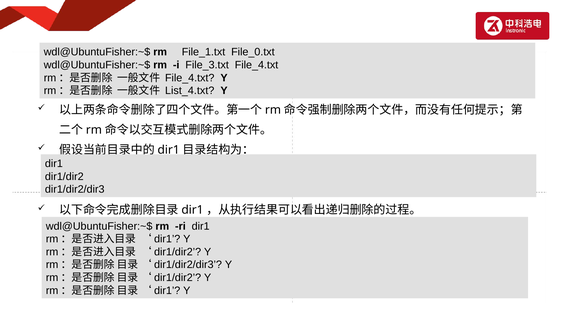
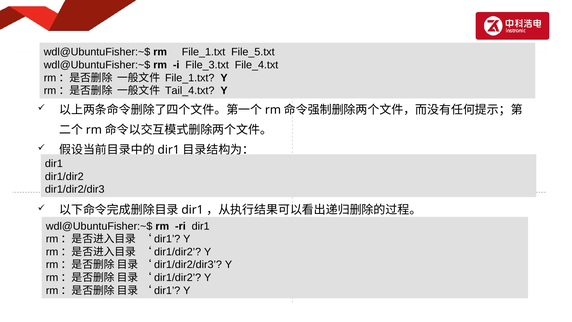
File_0.txt: File_0.txt -> File_5.txt (253, 52)
File_4.txt: File_4.txt -> File_1.txt (190, 78)
List_4.txt: List_4.txt -> Tail_4.txt (190, 91)
